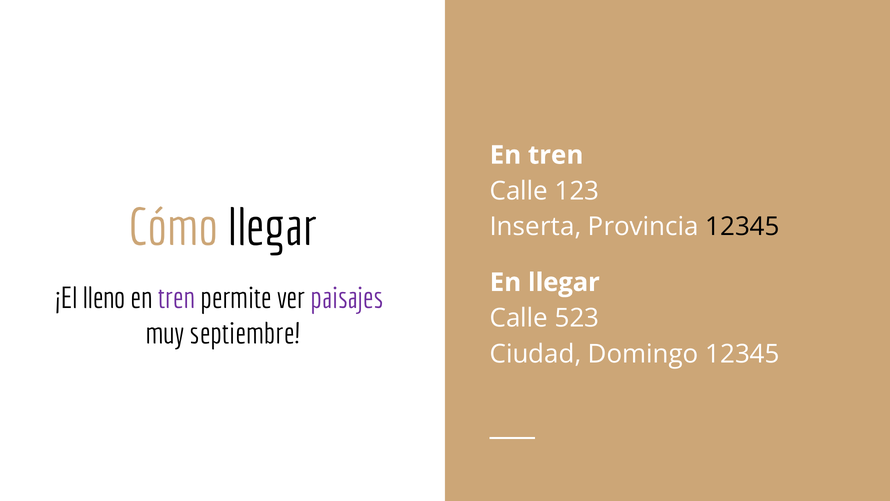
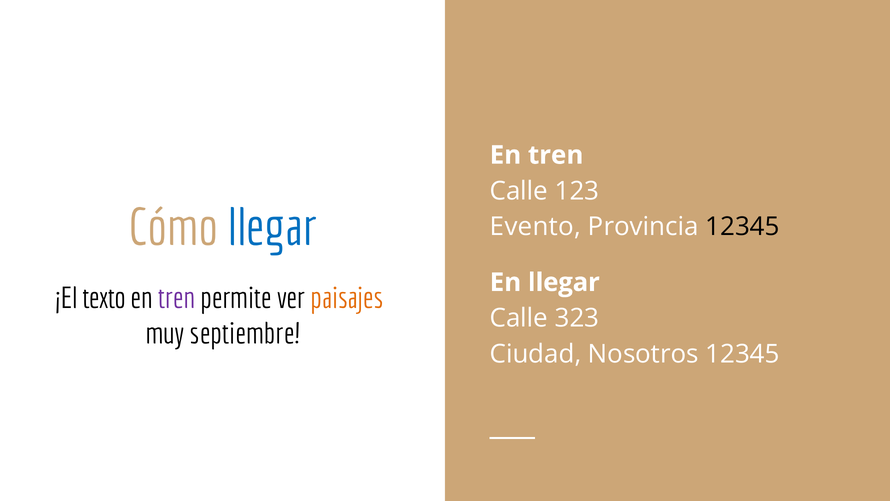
llegar colour: black -> blue (272, 228)
Inserta: Inserta -> Evento (535, 227)
lleno: lleno -> texto (104, 298)
paisajes colour: purple -> orange (347, 298)
523: 523 -> 323 (577, 318)
Domingo: Domingo -> Nosotros (643, 354)
